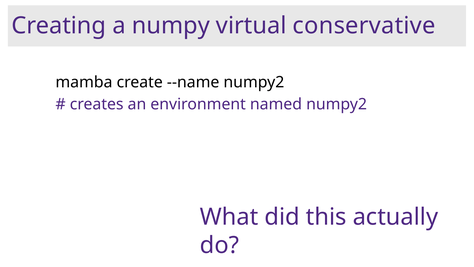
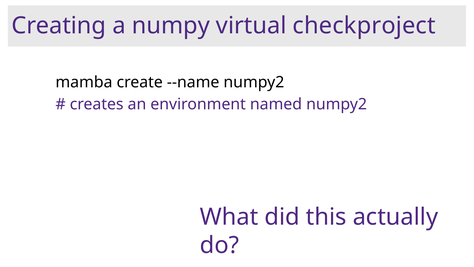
conservative: conservative -> checkproject (364, 26)
